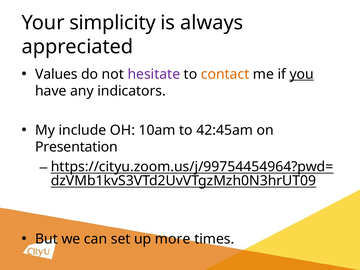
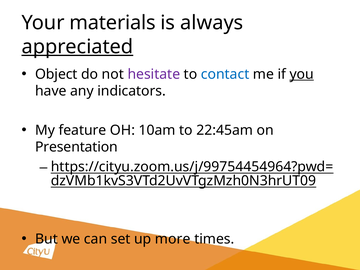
simplicity: simplicity -> materials (113, 23)
appreciated underline: none -> present (77, 47)
Values: Values -> Object (56, 74)
contact colour: orange -> blue (225, 74)
include: include -> feature (82, 130)
42:45am: 42:45am -> 22:45am (225, 130)
